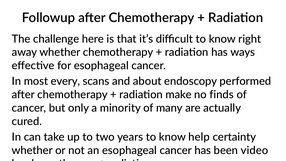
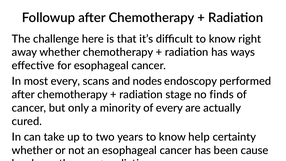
about: about -> nodes (147, 81)
make: make -> stage (179, 95)
of many: many -> every (169, 108)
video: video -> cause (255, 150)
